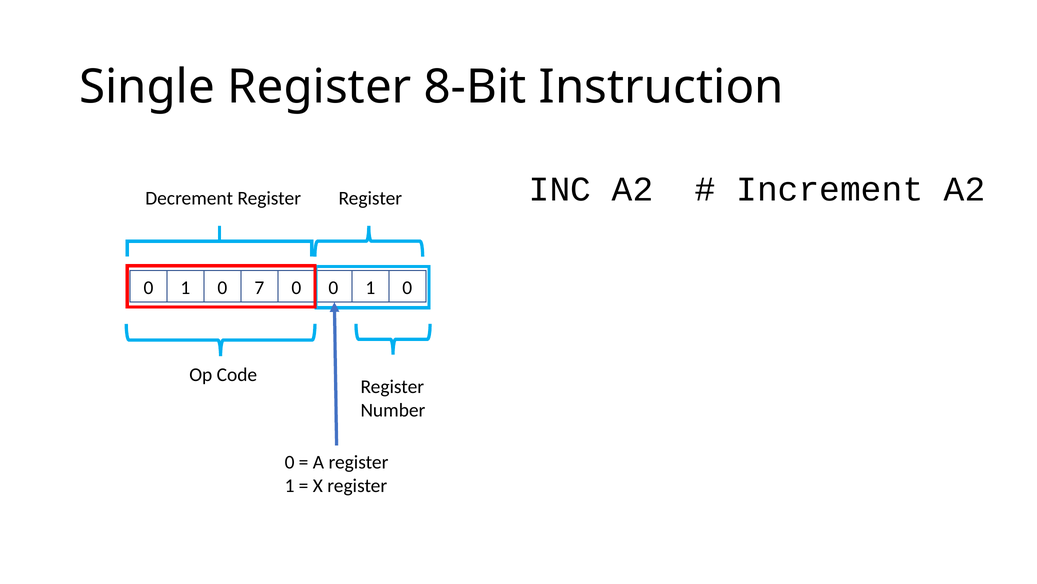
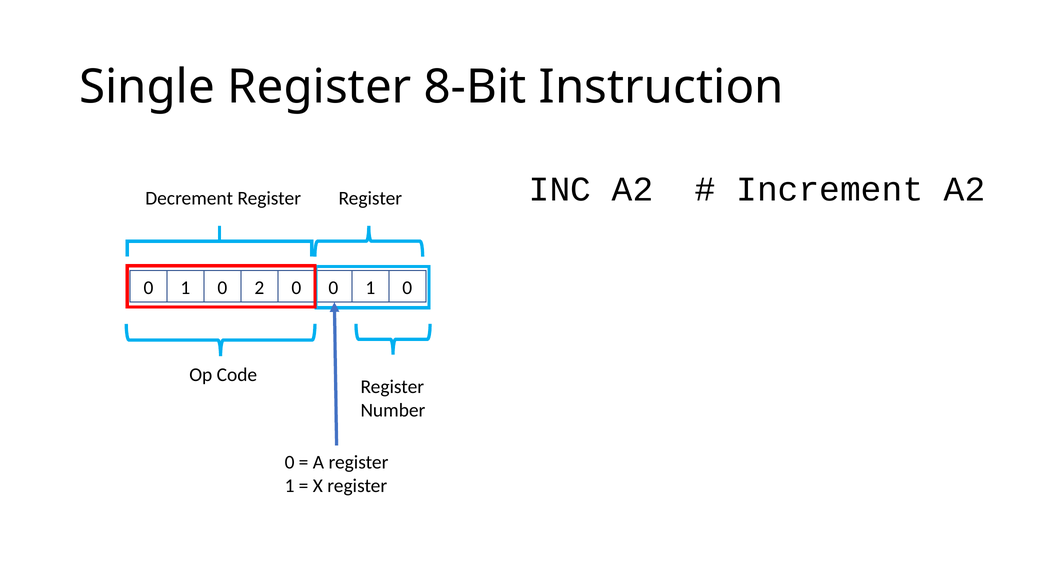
7: 7 -> 2 (259, 287)
